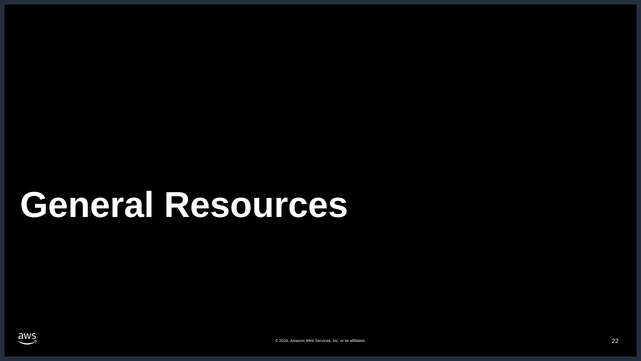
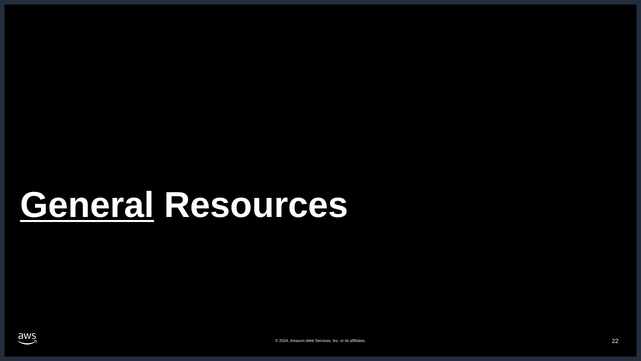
General underline: none -> present (87, 205)
